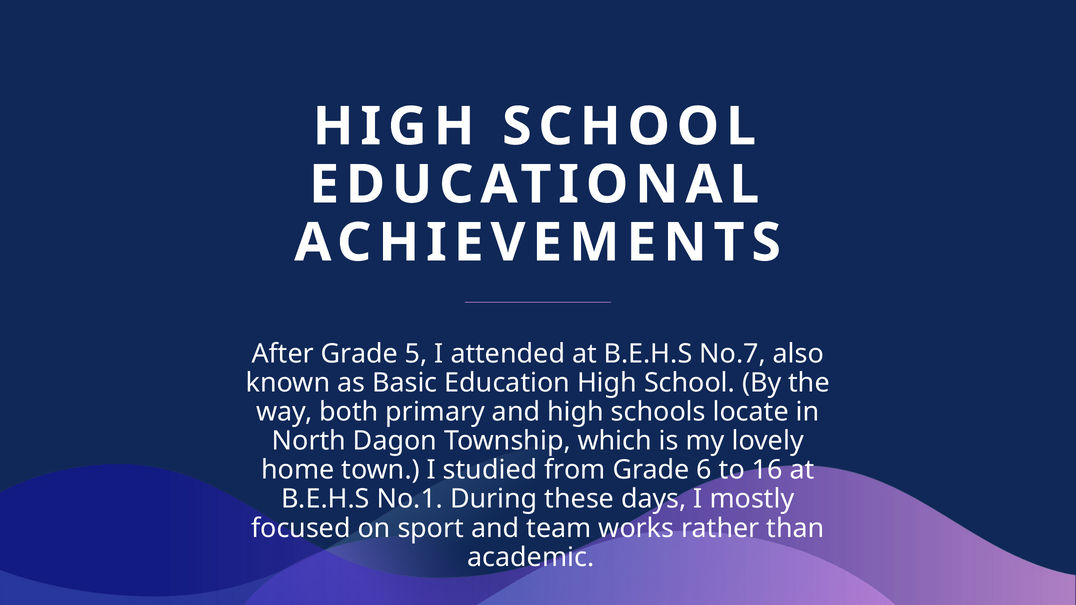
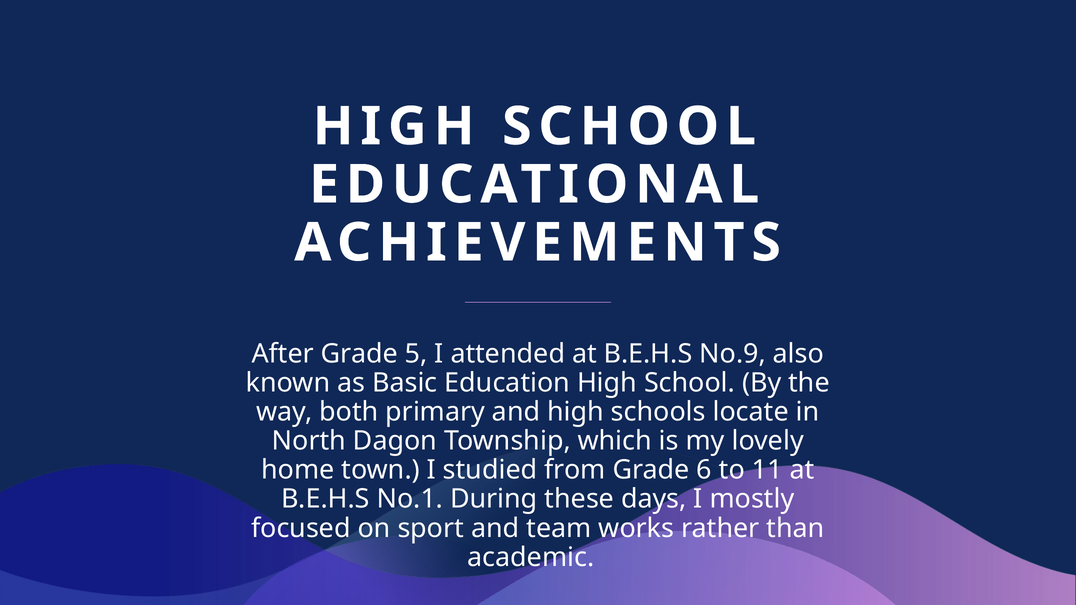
No.7: No.7 -> No.9 (733, 354)
16: 16 -> 11 (767, 470)
